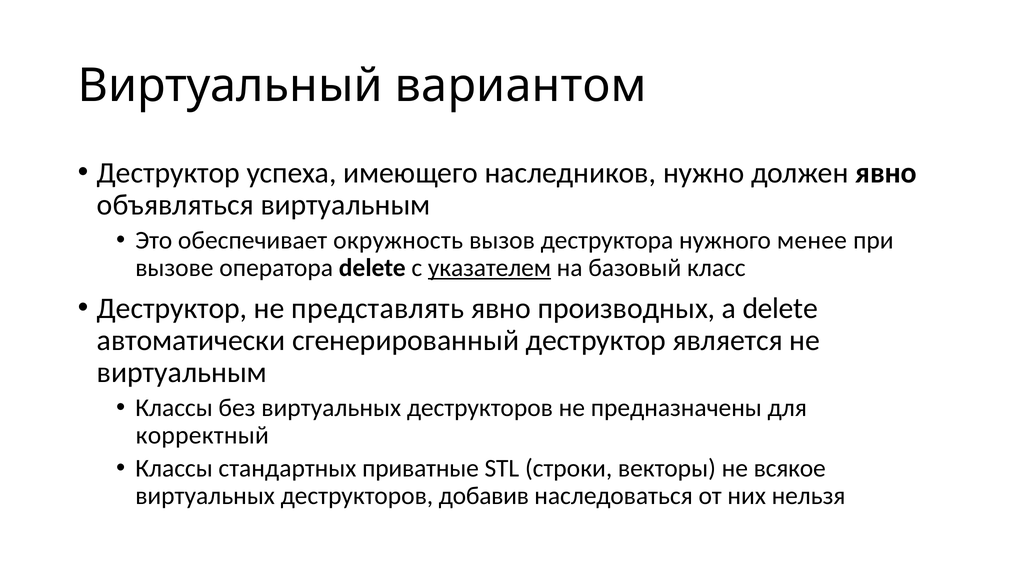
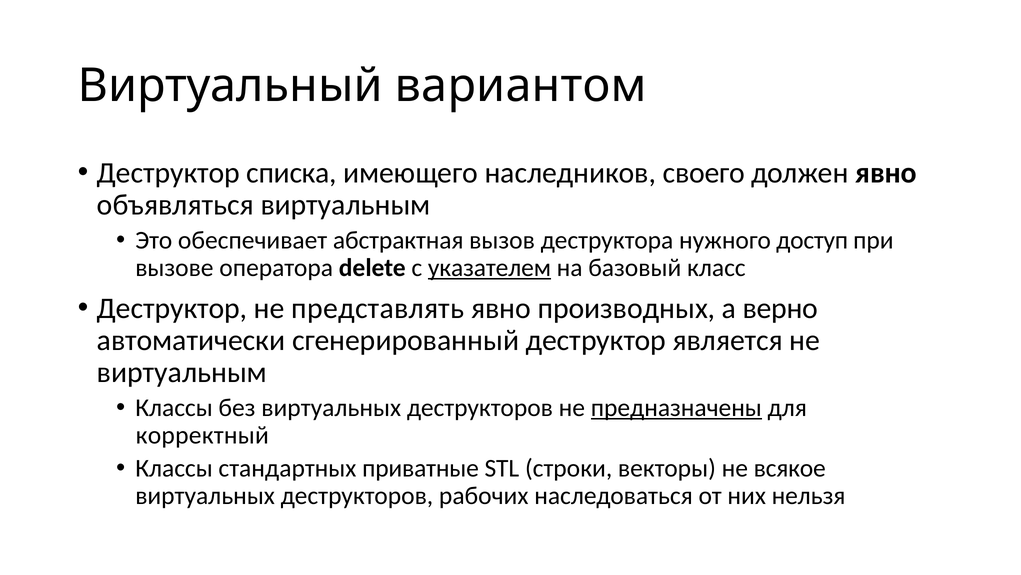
успеха: успеха -> списка (292, 173)
нужно: нужно -> своего (704, 173)
окружность: окружность -> абстрактная (398, 240)
менее: менее -> доступ (812, 240)
а delete: delete -> верно (780, 308)
предназначены underline: none -> present (676, 407)
добавив: добавив -> рабочих (484, 495)
